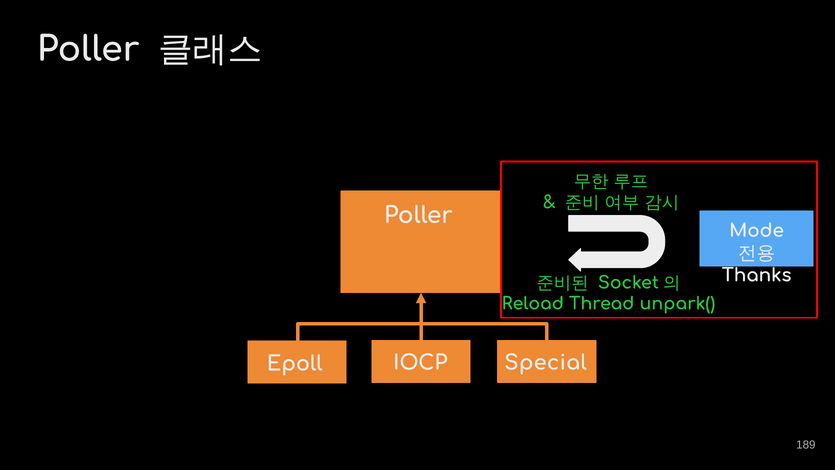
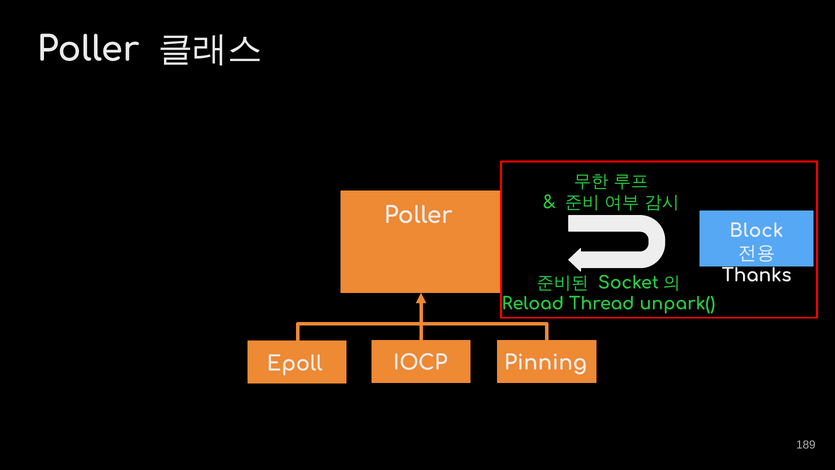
Mode: Mode -> Block (756, 231)
Special: Special -> Pinning (546, 363)
